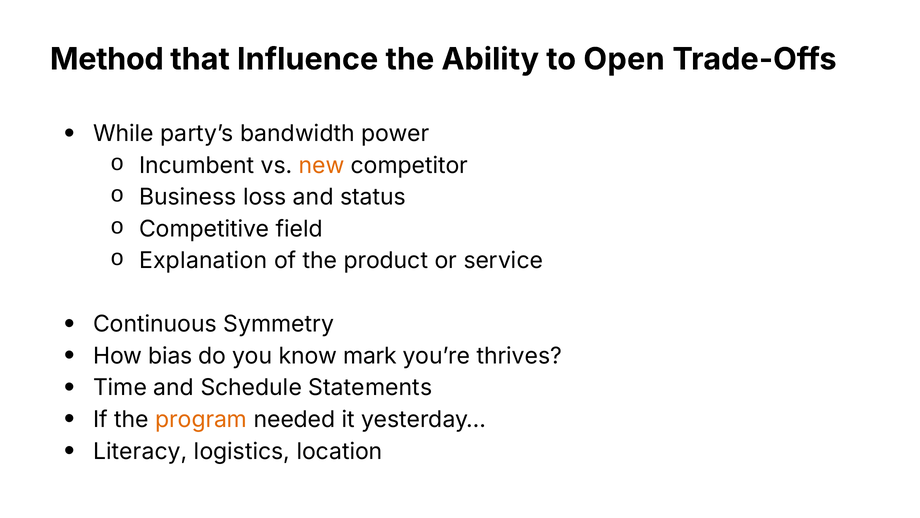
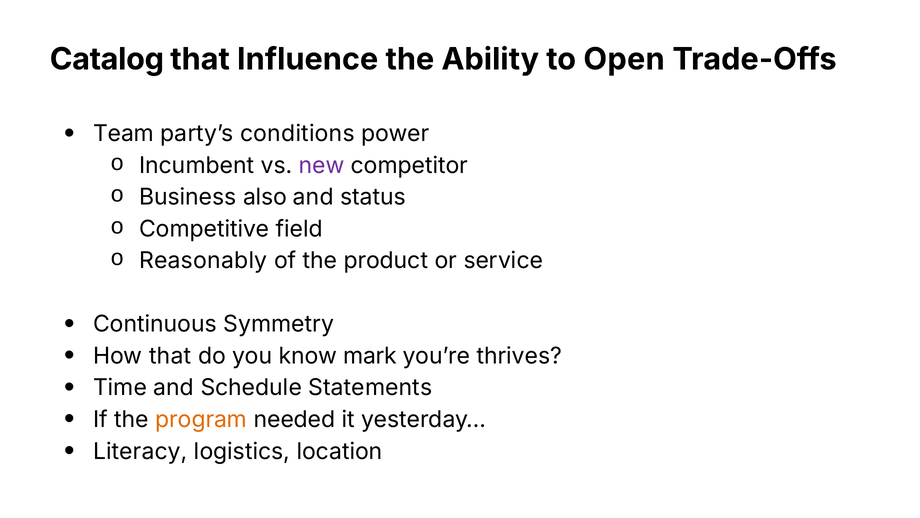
Method: Method -> Catalog (107, 59)
While: While -> Team (124, 134)
bandwidth: bandwidth -> conditions (297, 134)
new colour: orange -> purple (322, 165)
loss: loss -> also (265, 197)
Explanation: Explanation -> Reasonably (203, 261)
How bias: bias -> that (170, 356)
